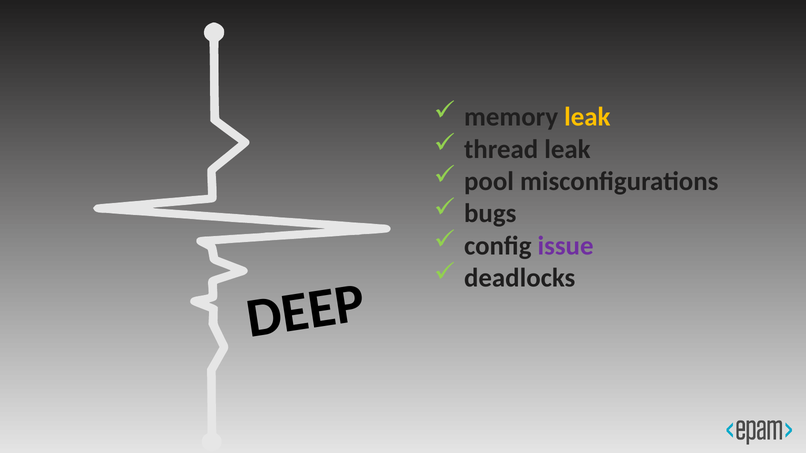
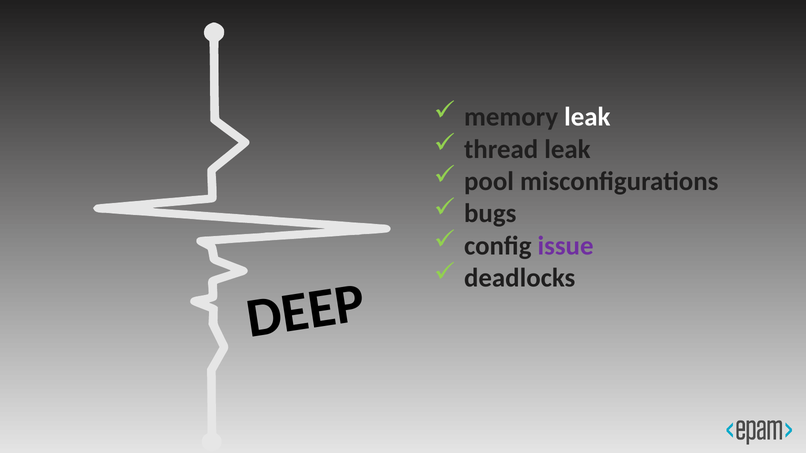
leak colour: yellow -> white (587, 117)
